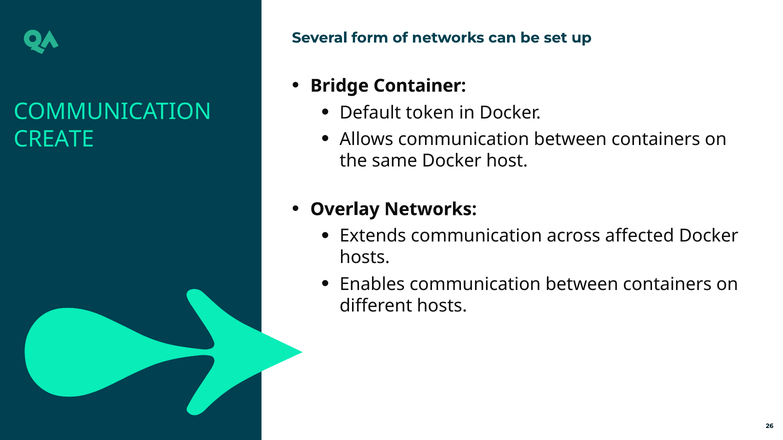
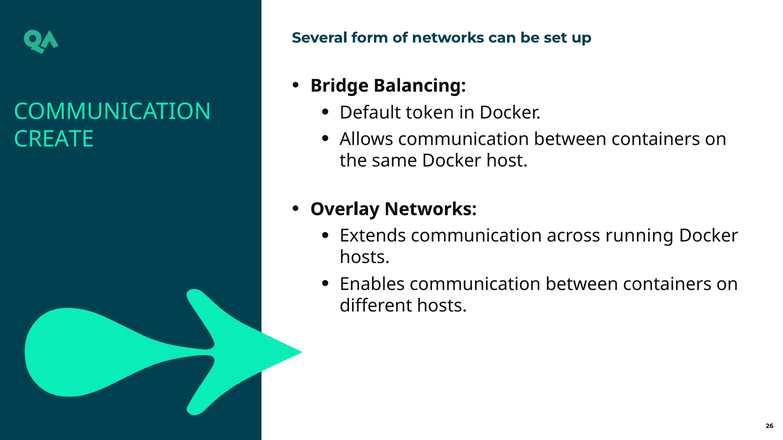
Container: Container -> Balancing (420, 86)
affected: affected -> running (640, 236)
